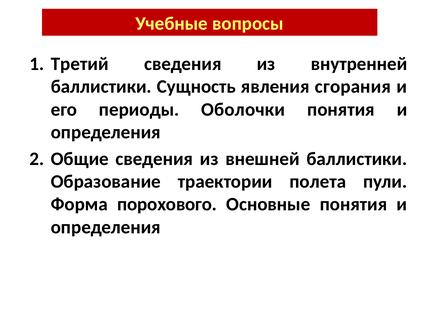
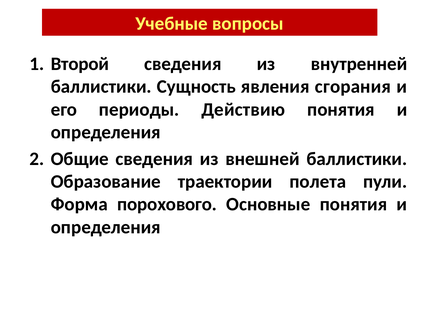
Третий: Третий -> Второй (80, 64)
Оболочки: Оболочки -> Действию (243, 110)
